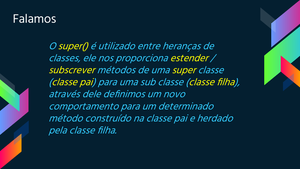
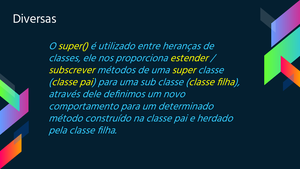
Falamos: Falamos -> Diversas (35, 19)
